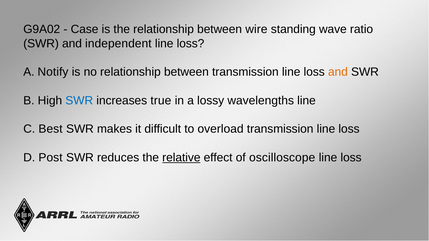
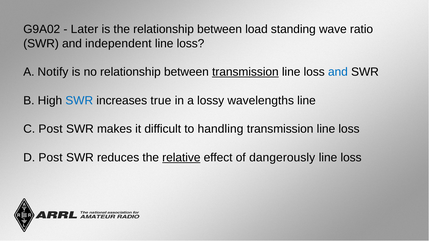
Case: Case -> Later (84, 29)
wire: wire -> load (256, 29)
transmission underline: none -> present (245, 72)
and colour: orange -> blue (338, 72)
C Best: Best -> Post (51, 129)
overload: overload -> handling (221, 129)
oscilloscope: oscilloscope -> dangerously (282, 158)
